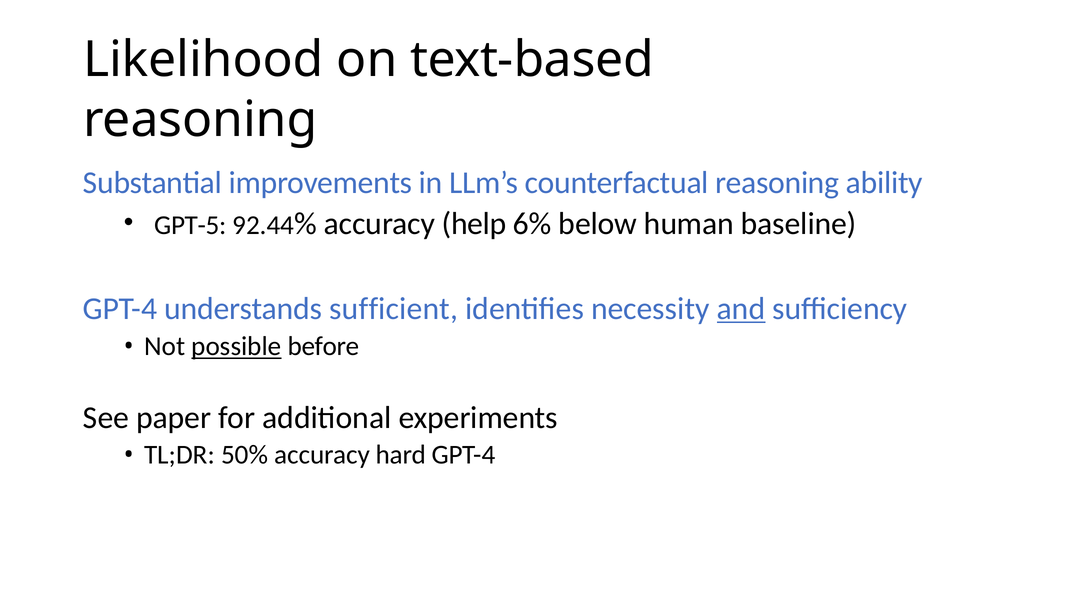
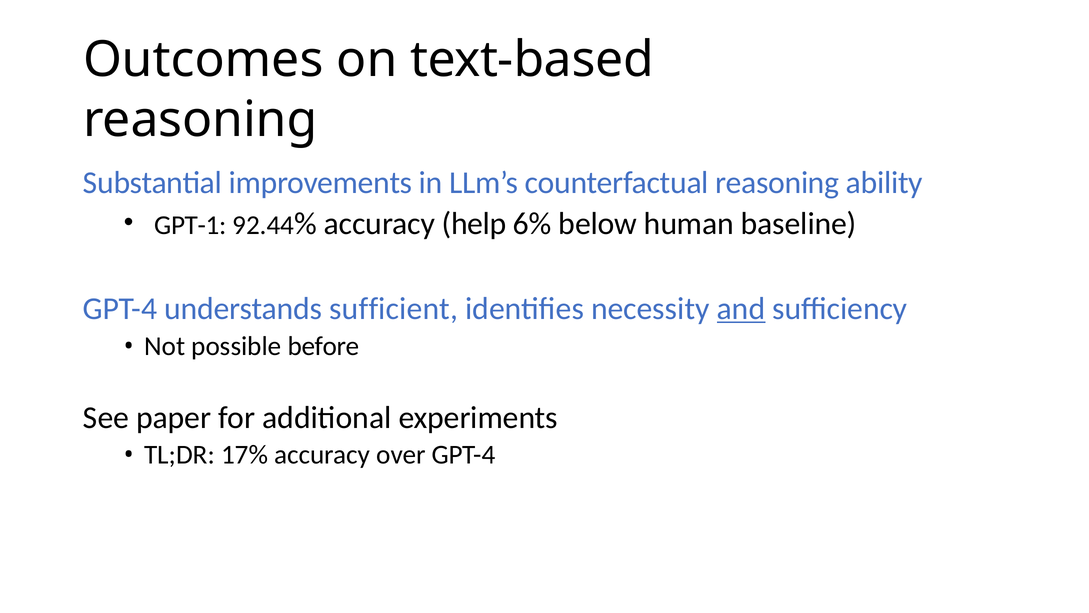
Likelihood: Likelihood -> Outcomes (203, 60)
GPT-5: GPT-5 -> GPT-1 (190, 225)
possible underline: present -> none (236, 346)
50%: 50% -> 17% (245, 455)
hard: hard -> over (401, 455)
